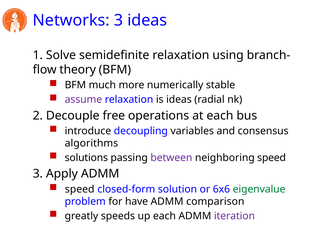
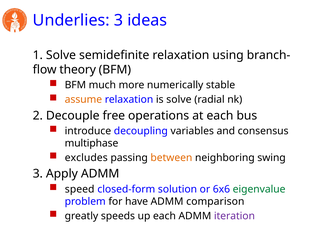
Networks: Networks -> Underlies (71, 20)
assume colour: purple -> orange (83, 100)
is ideas: ideas -> solve (179, 100)
algorithms: algorithms -> multiphase (92, 144)
solutions: solutions -> excludes (86, 158)
between colour: purple -> orange (171, 158)
neighboring speed: speed -> swing (272, 158)
